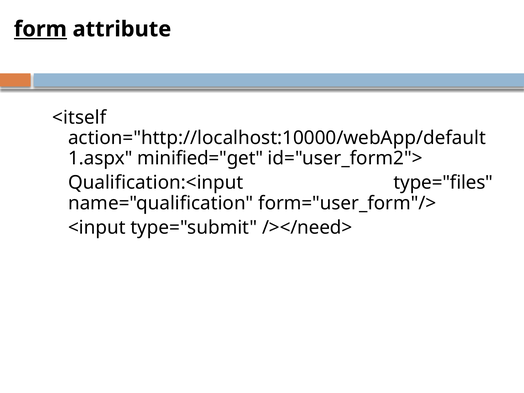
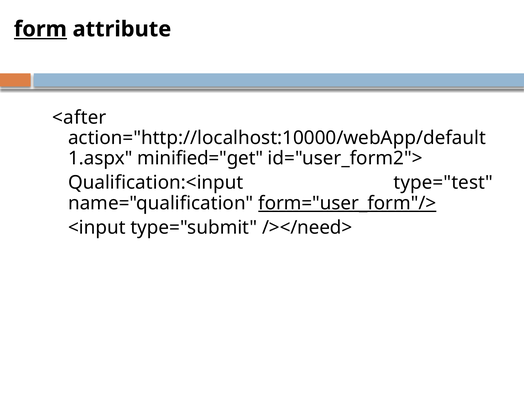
<itself: <itself -> <after (79, 117)
type="files: type="files -> type="test (443, 183)
form="user_form"/> underline: none -> present (347, 203)
